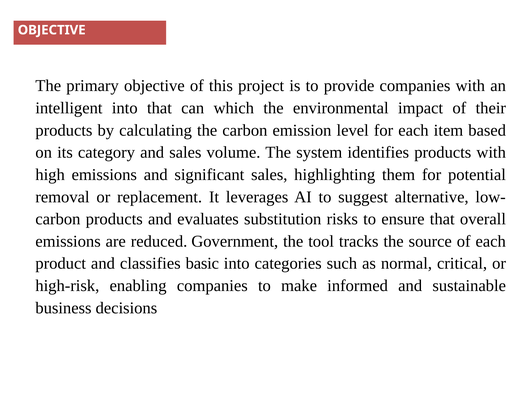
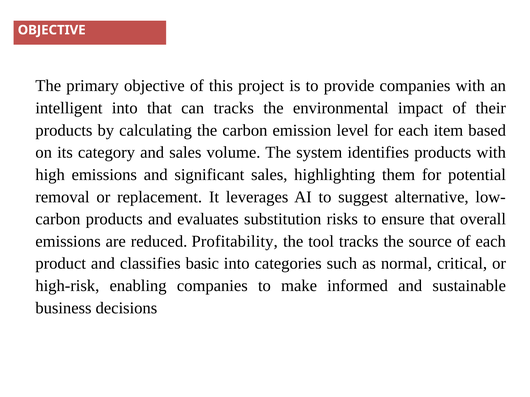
can which: which -> tracks (234, 108)
Government: Government -> Profitability (235, 242)
